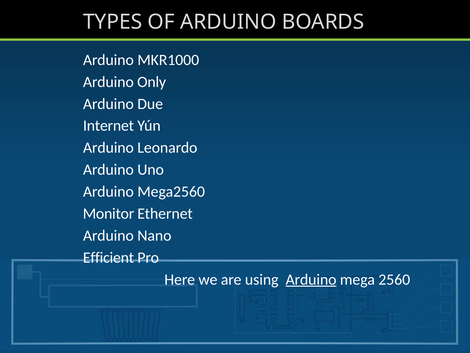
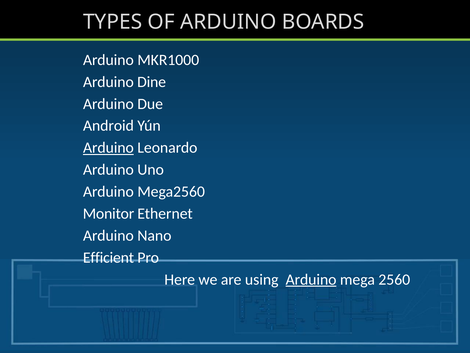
Only: Only -> Dine (152, 82)
Internet: Internet -> Android (108, 126)
Arduino underline: none -> present (108, 148)
